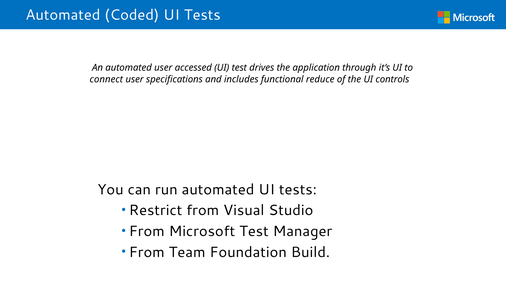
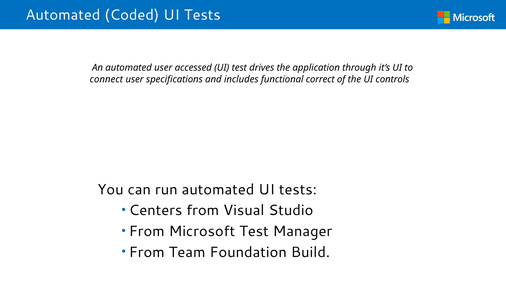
reduce: reduce -> correct (320, 79)
Restrict: Restrict -> Centers (156, 210)
